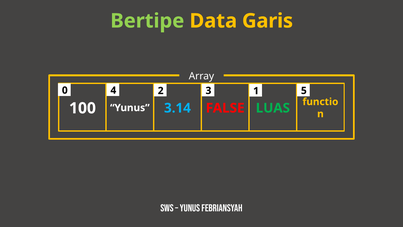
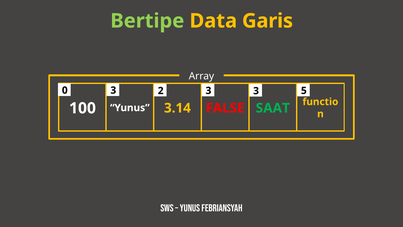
0 4: 4 -> 3 (113, 90)
3 1: 1 -> 3 (256, 91)
3.14 colour: light blue -> yellow (177, 108)
LUAS: LUAS -> SAAT (273, 108)
